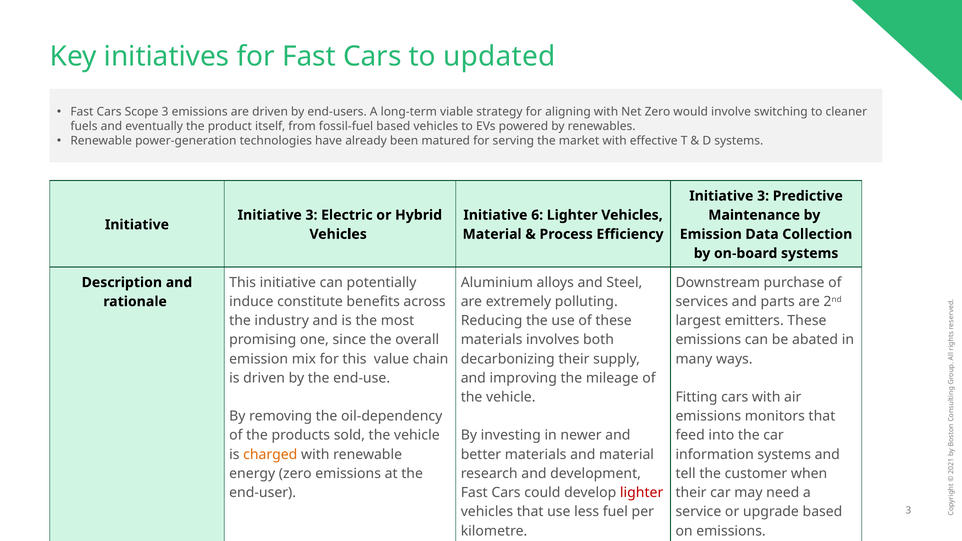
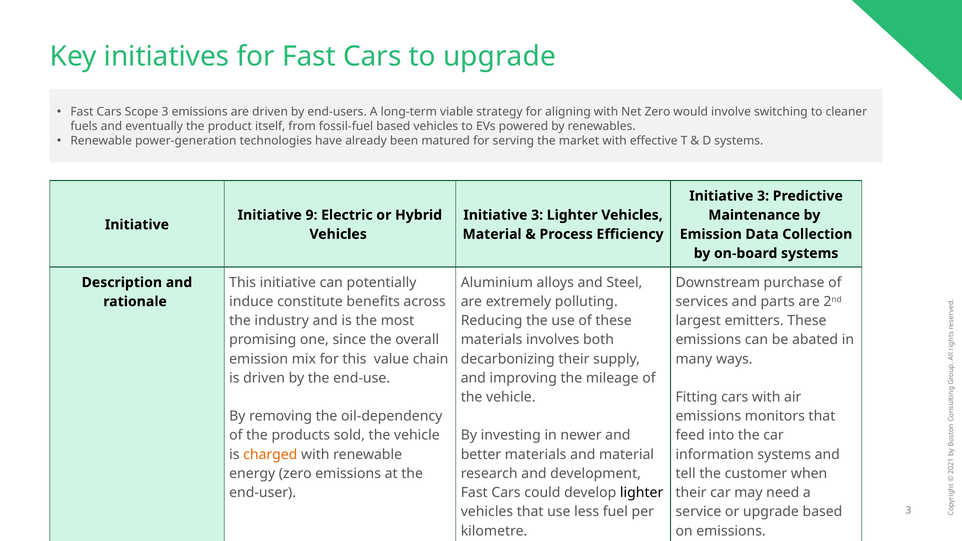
to updated: updated -> upgrade (499, 56)
3: 3 -> 9 (311, 215)
6: 6 -> 3 (537, 215)
lighter colour: red -> black (642, 493)
